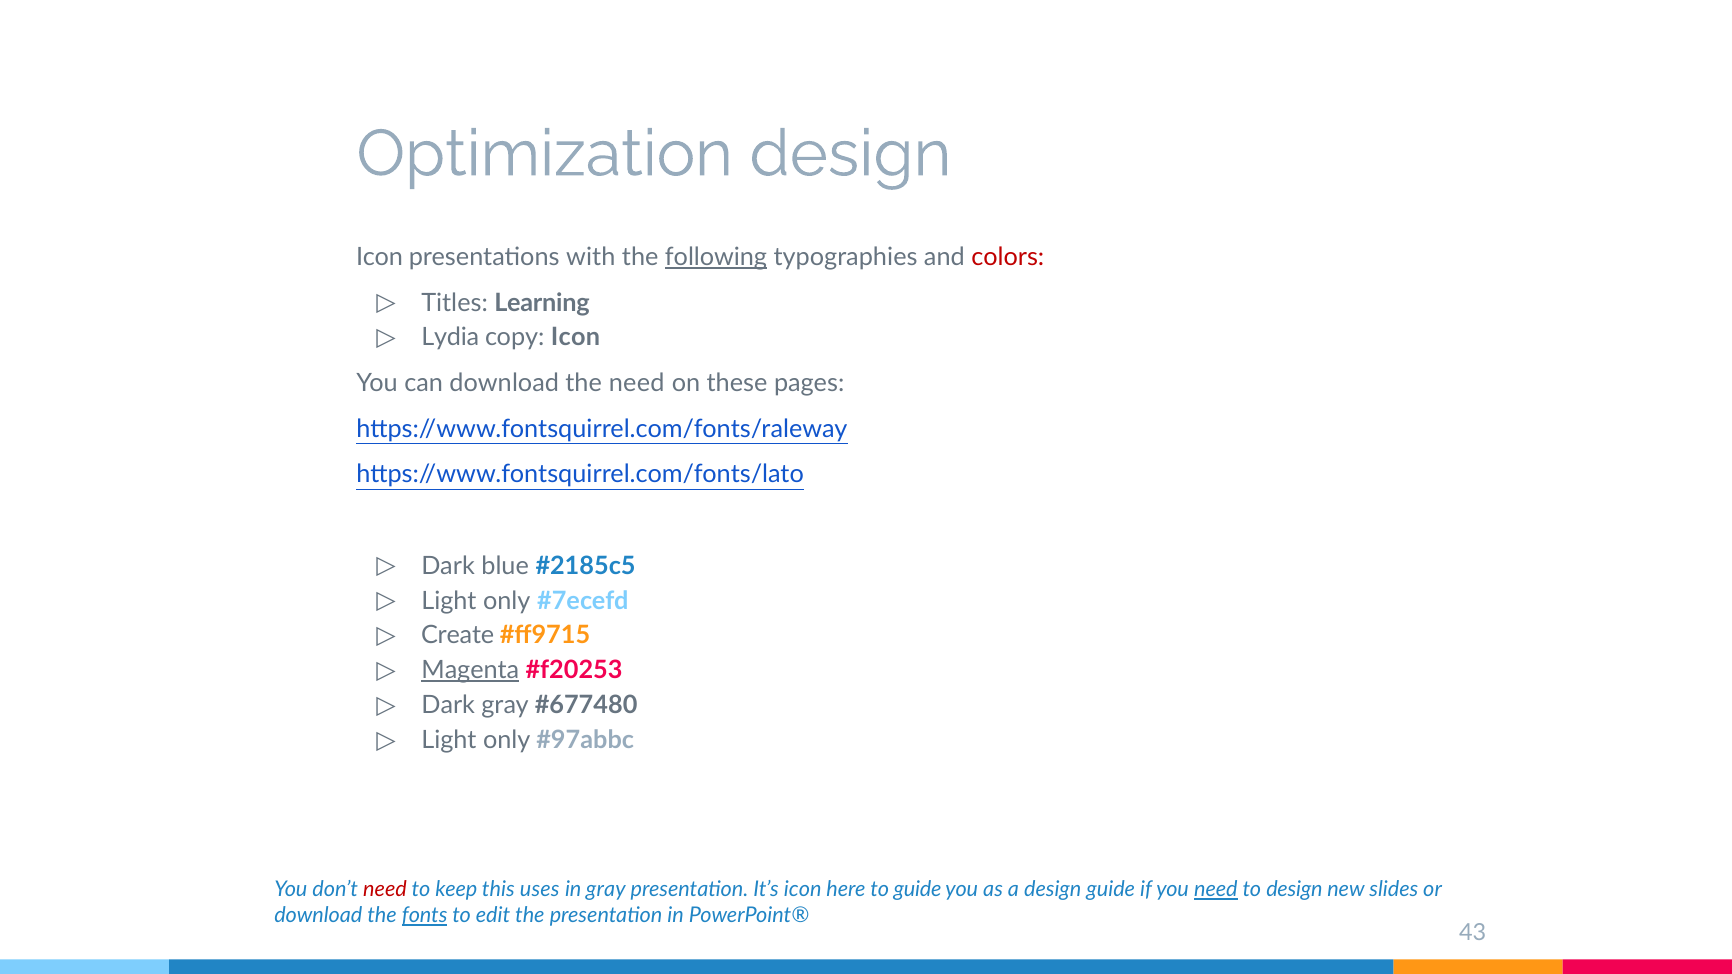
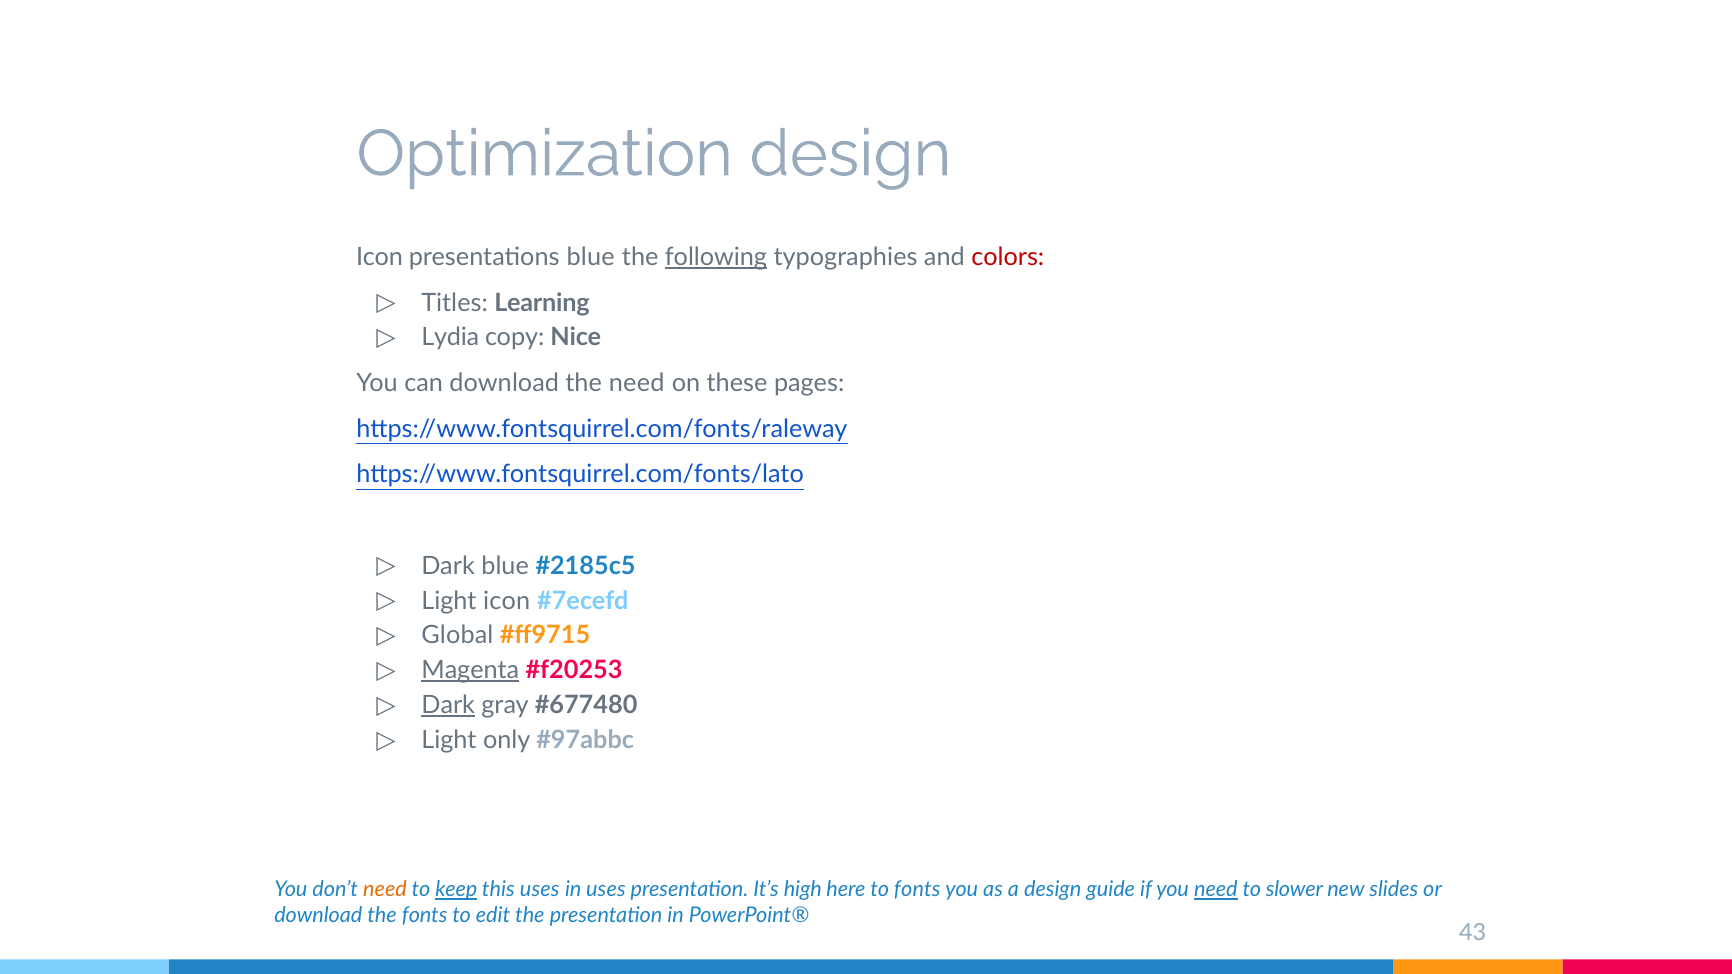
presentations with: with -> blue (591, 257)
copy Icon: Icon -> Nice (576, 338)
only: only -> icon (507, 601)
Create: Create -> Global (457, 636)
Dark underline: none -> present (448, 705)
need colour: red -> orange (385, 890)
keep underline: none -> present (456, 890)
in gray: gray -> uses (606, 890)
It’s icon: icon -> high (803, 890)
to guide: guide -> fonts (917, 890)
to design: design -> slower (1294, 890)
fonts underline: present -> none (425, 916)
